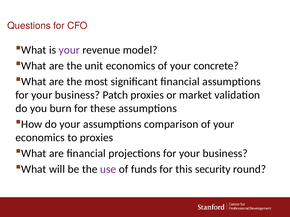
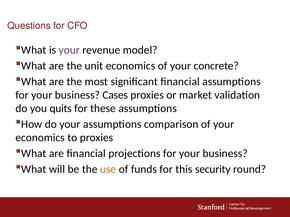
Patch: Patch -> Cases (115, 95)
burn: burn -> quits (61, 109)
use colour: purple -> orange (108, 170)
